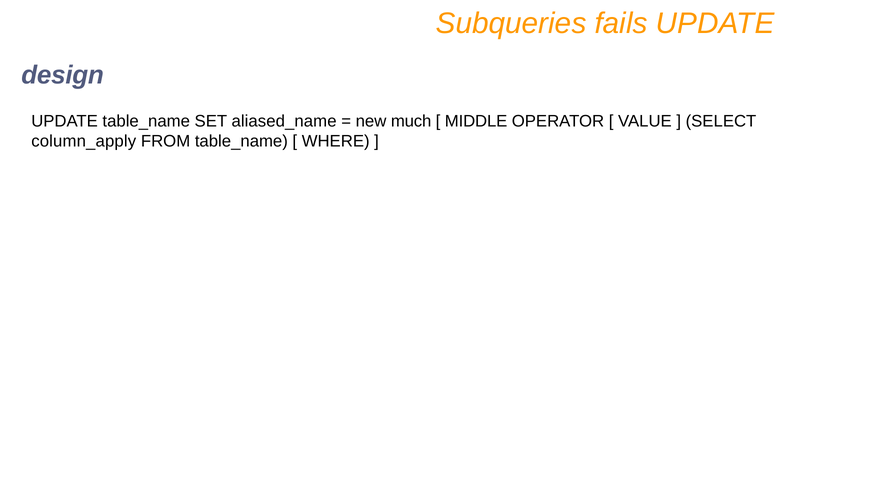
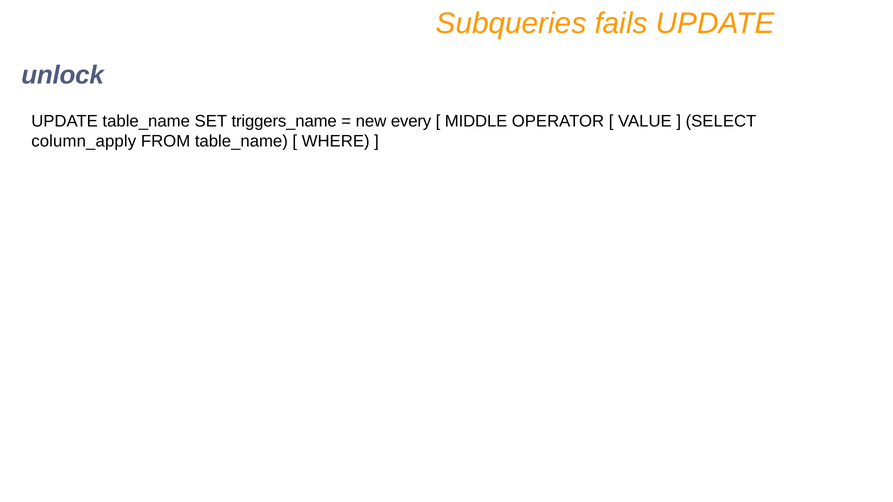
design: design -> unlock (63, 75)
aliased_name: aliased_name -> triggers_name (284, 121)
much: much -> every (411, 121)
